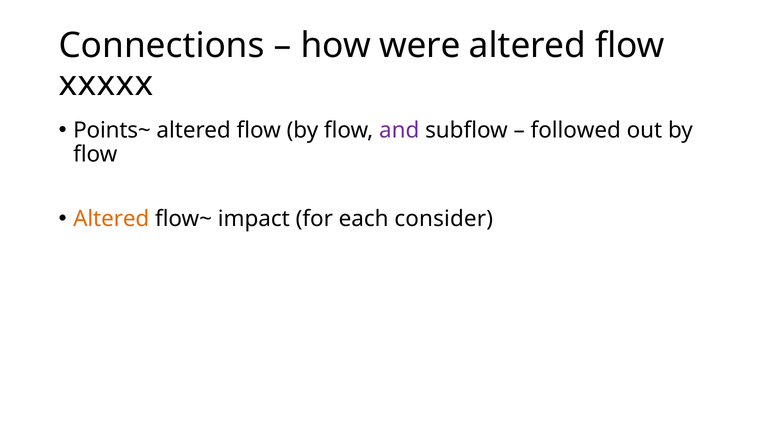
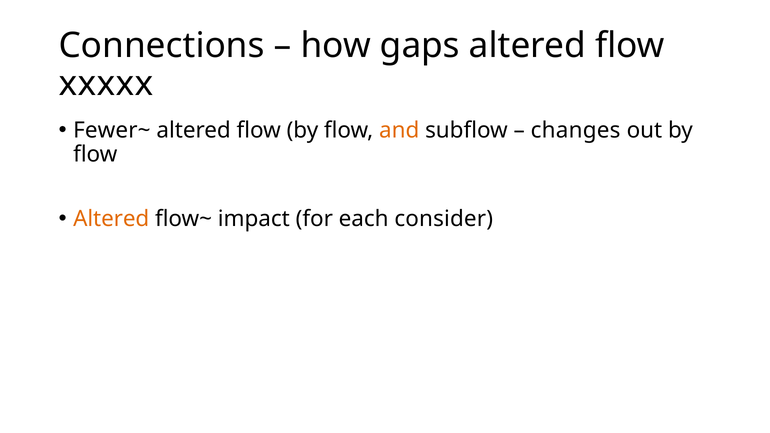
were: were -> gaps (420, 46)
Points~: Points~ -> Fewer~ (112, 130)
and colour: purple -> orange (399, 130)
followed: followed -> changes (576, 130)
